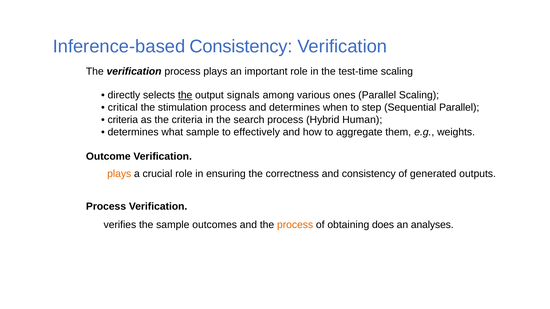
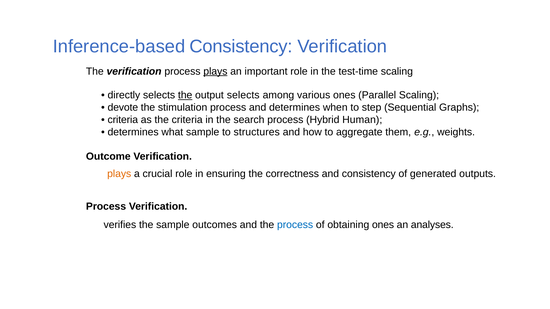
plays underline: none -> present (215, 71)
output signals: signals -> selects (243, 95)
critical: critical -> devote (123, 108)
Sequential Parallel: Parallel -> Graphs (459, 108)
effectively: effectively -> structures (257, 132)
process colour: orange -> blue (295, 225)
obtaining does: does -> ones (383, 225)
